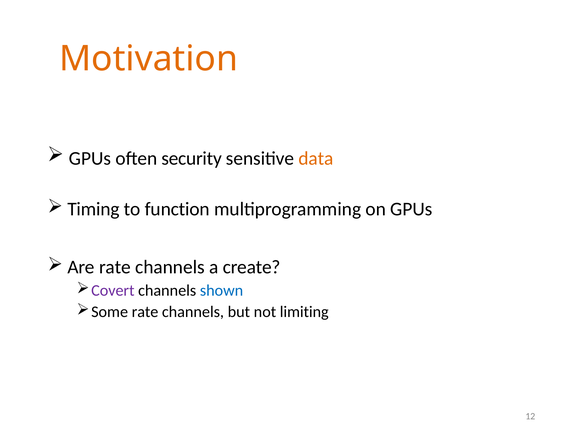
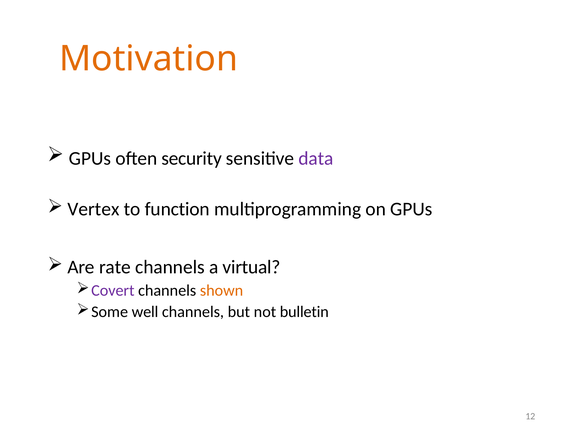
data colour: orange -> purple (316, 158)
Timing: Timing -> Vertex (93, 209)
create: create -> virtual (252, 267)
shown colour: blue -> orange (222, 290)
Some rate: rate -> well (145, 312)
limiting: limiting -> bulletin (304, 312)
